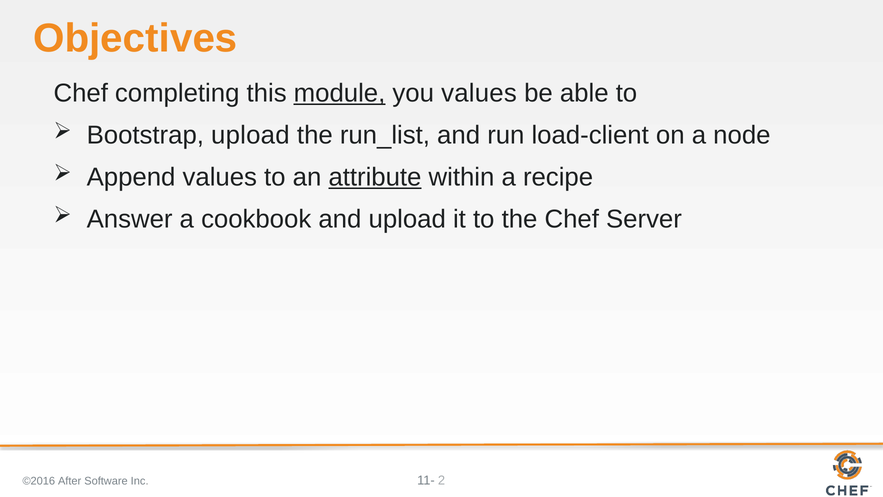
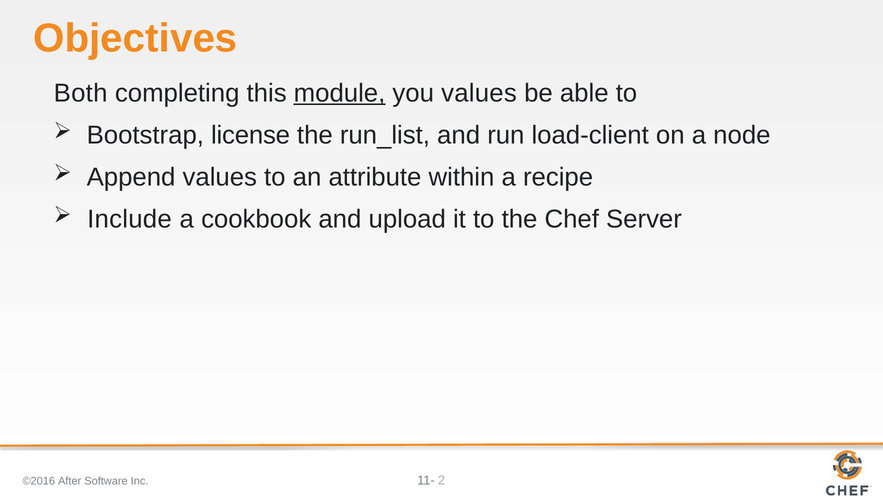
Chef: Chef -> Both (81, 93)
Bootstrap upload: upload -> license (251, 135)
attribute underline: present -> none (375, 177)
Answer: Answer -> Include (129, 219)
